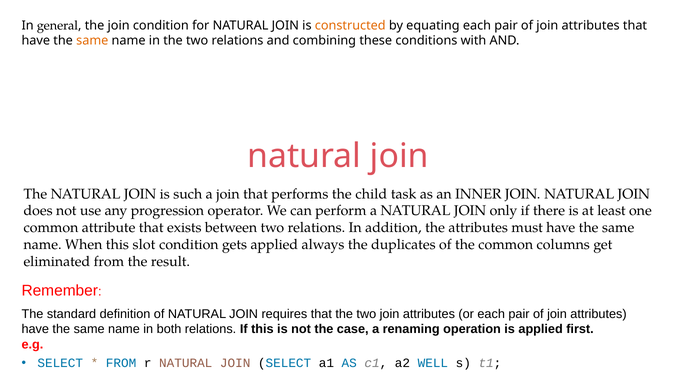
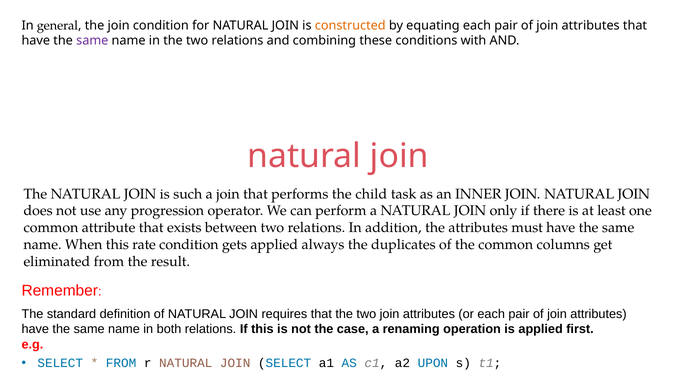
same colour: orange -> purple (92, 41)
slot: slot -> rate (144, 245)
WELL: WELL -> UPON (433, 363)
